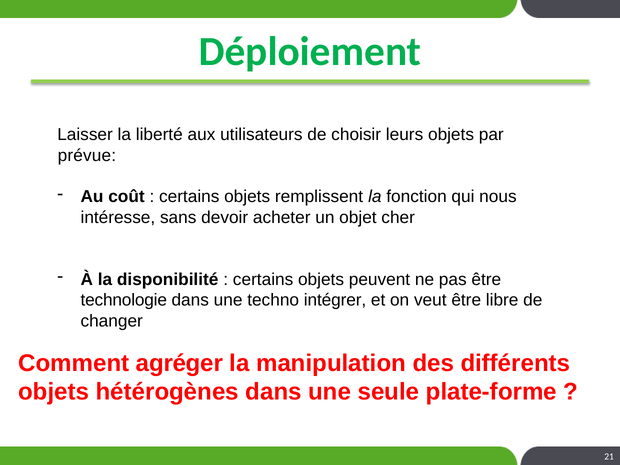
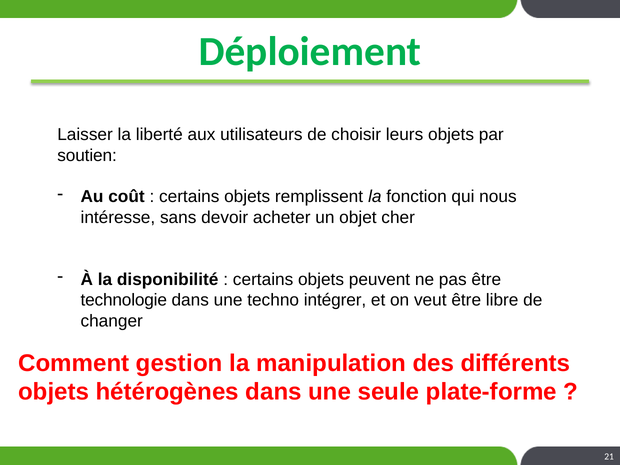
prévue: prévue -> soutien (87, 155)
agréger: agréger -> gestion (179, 363)
